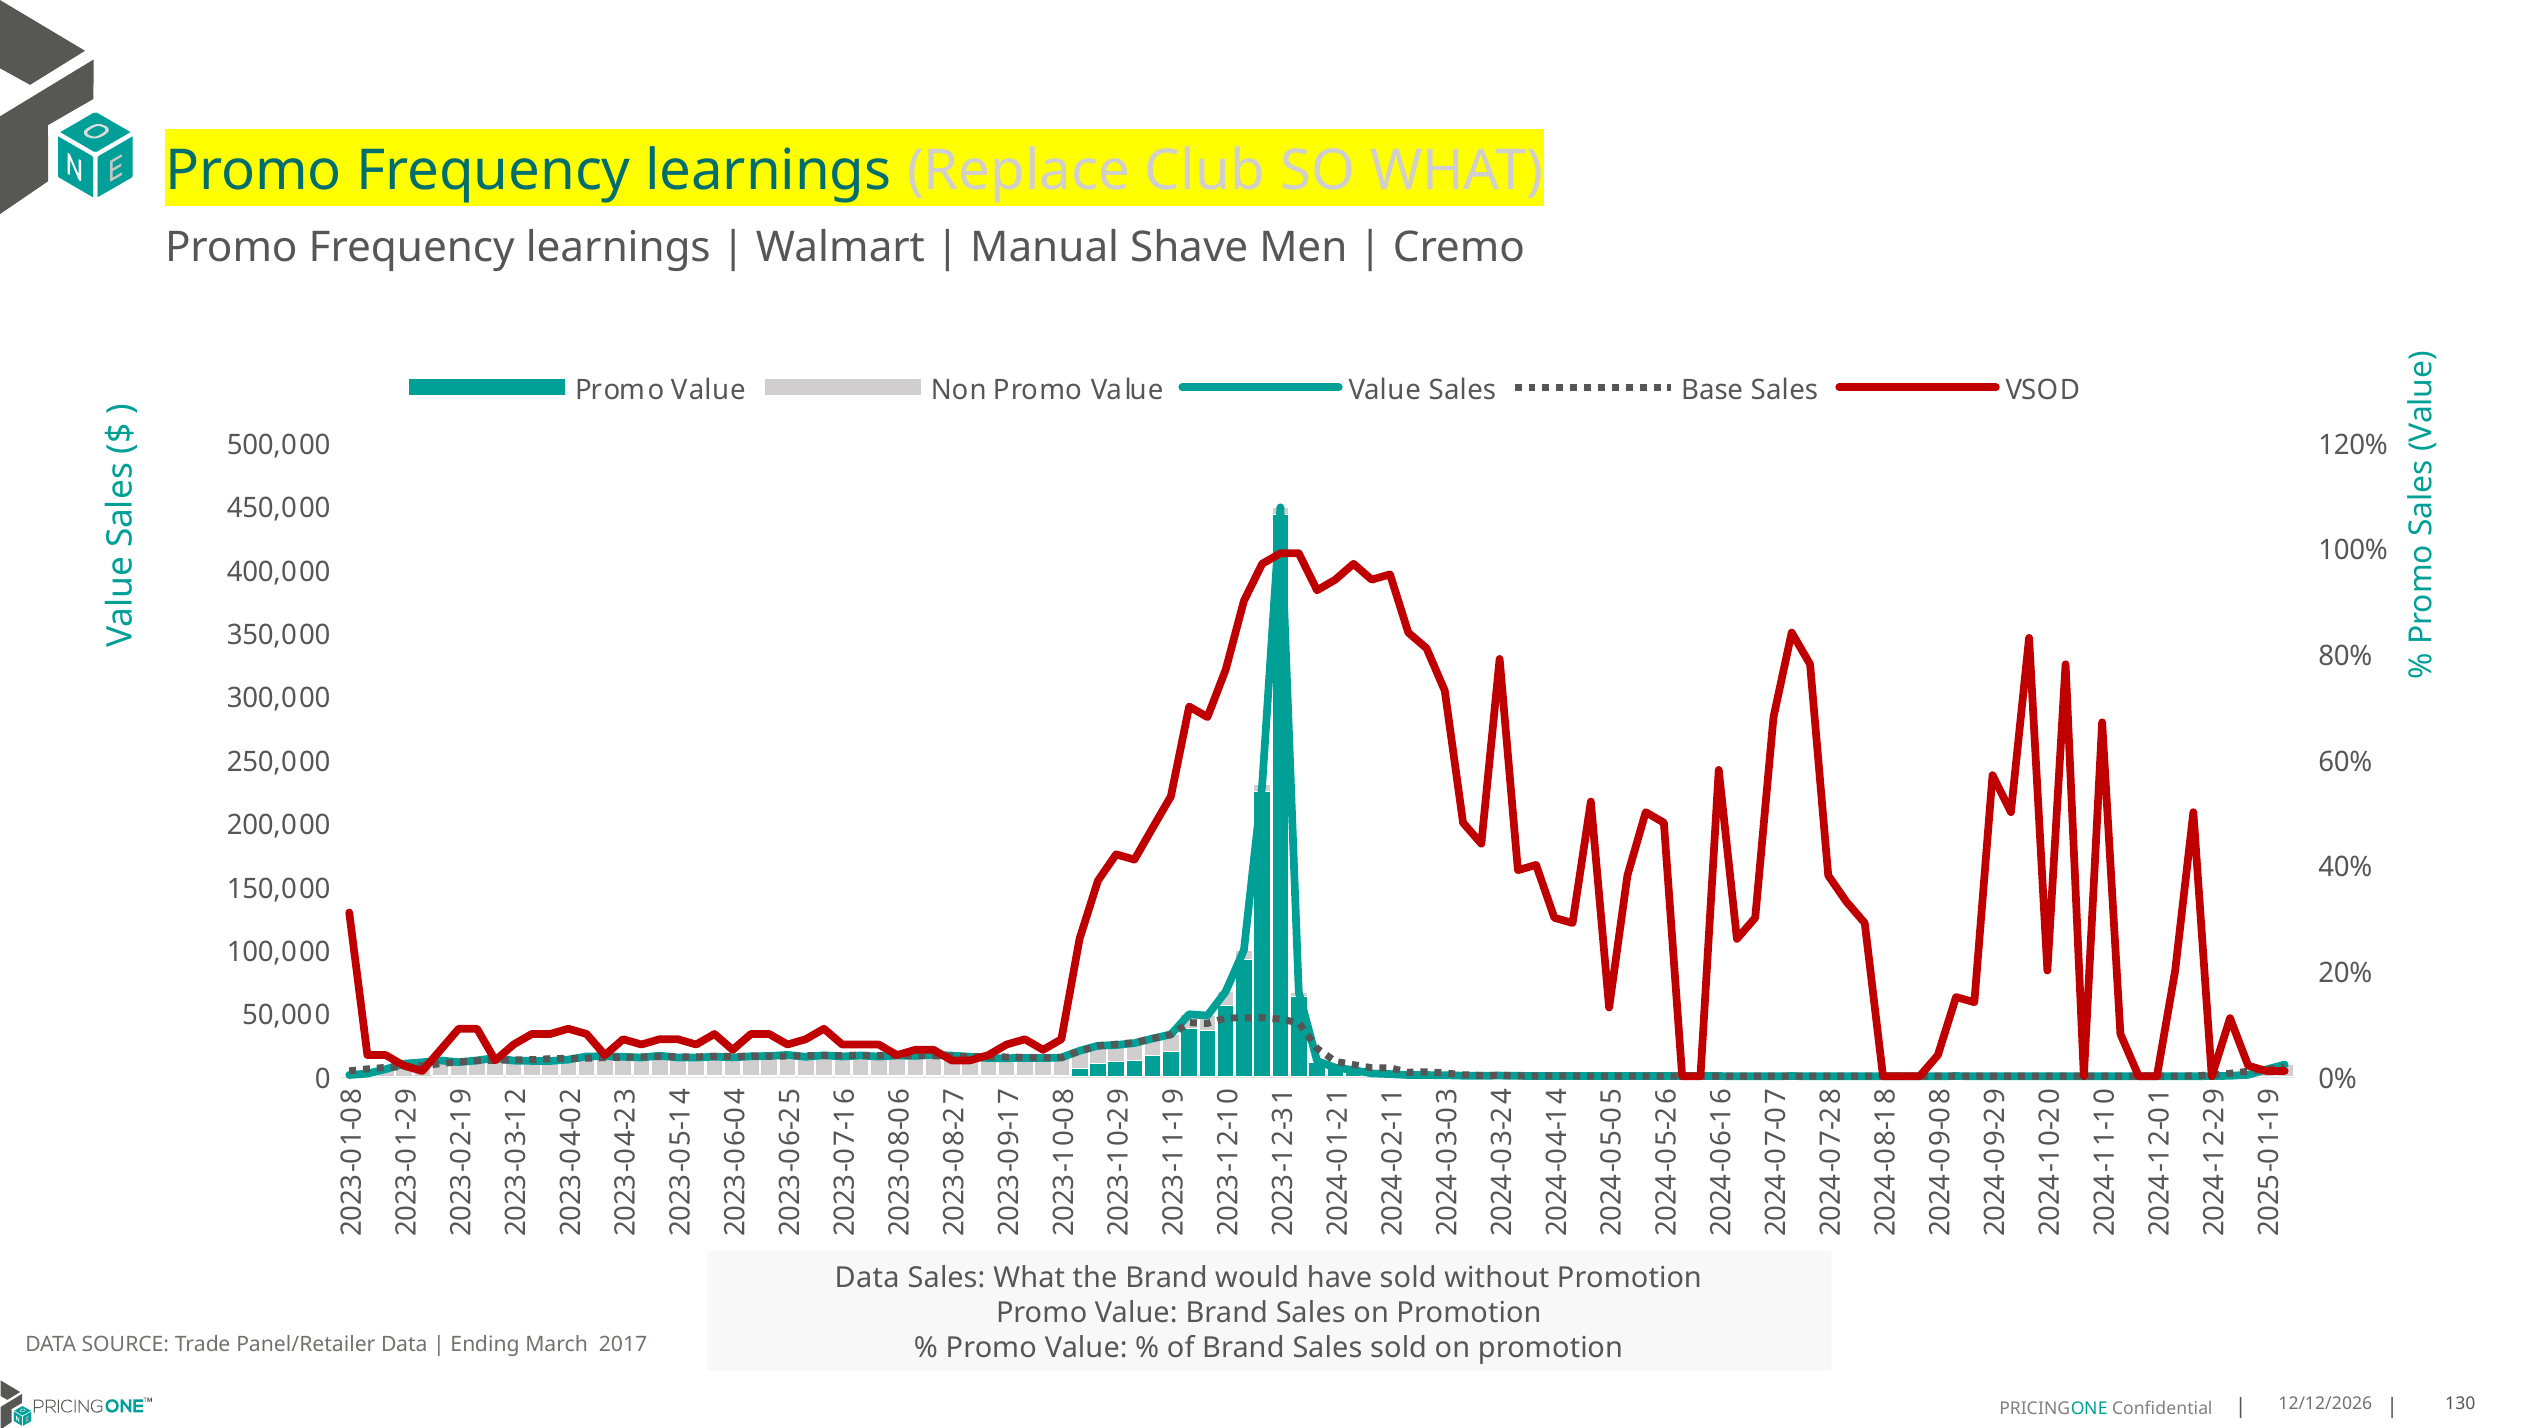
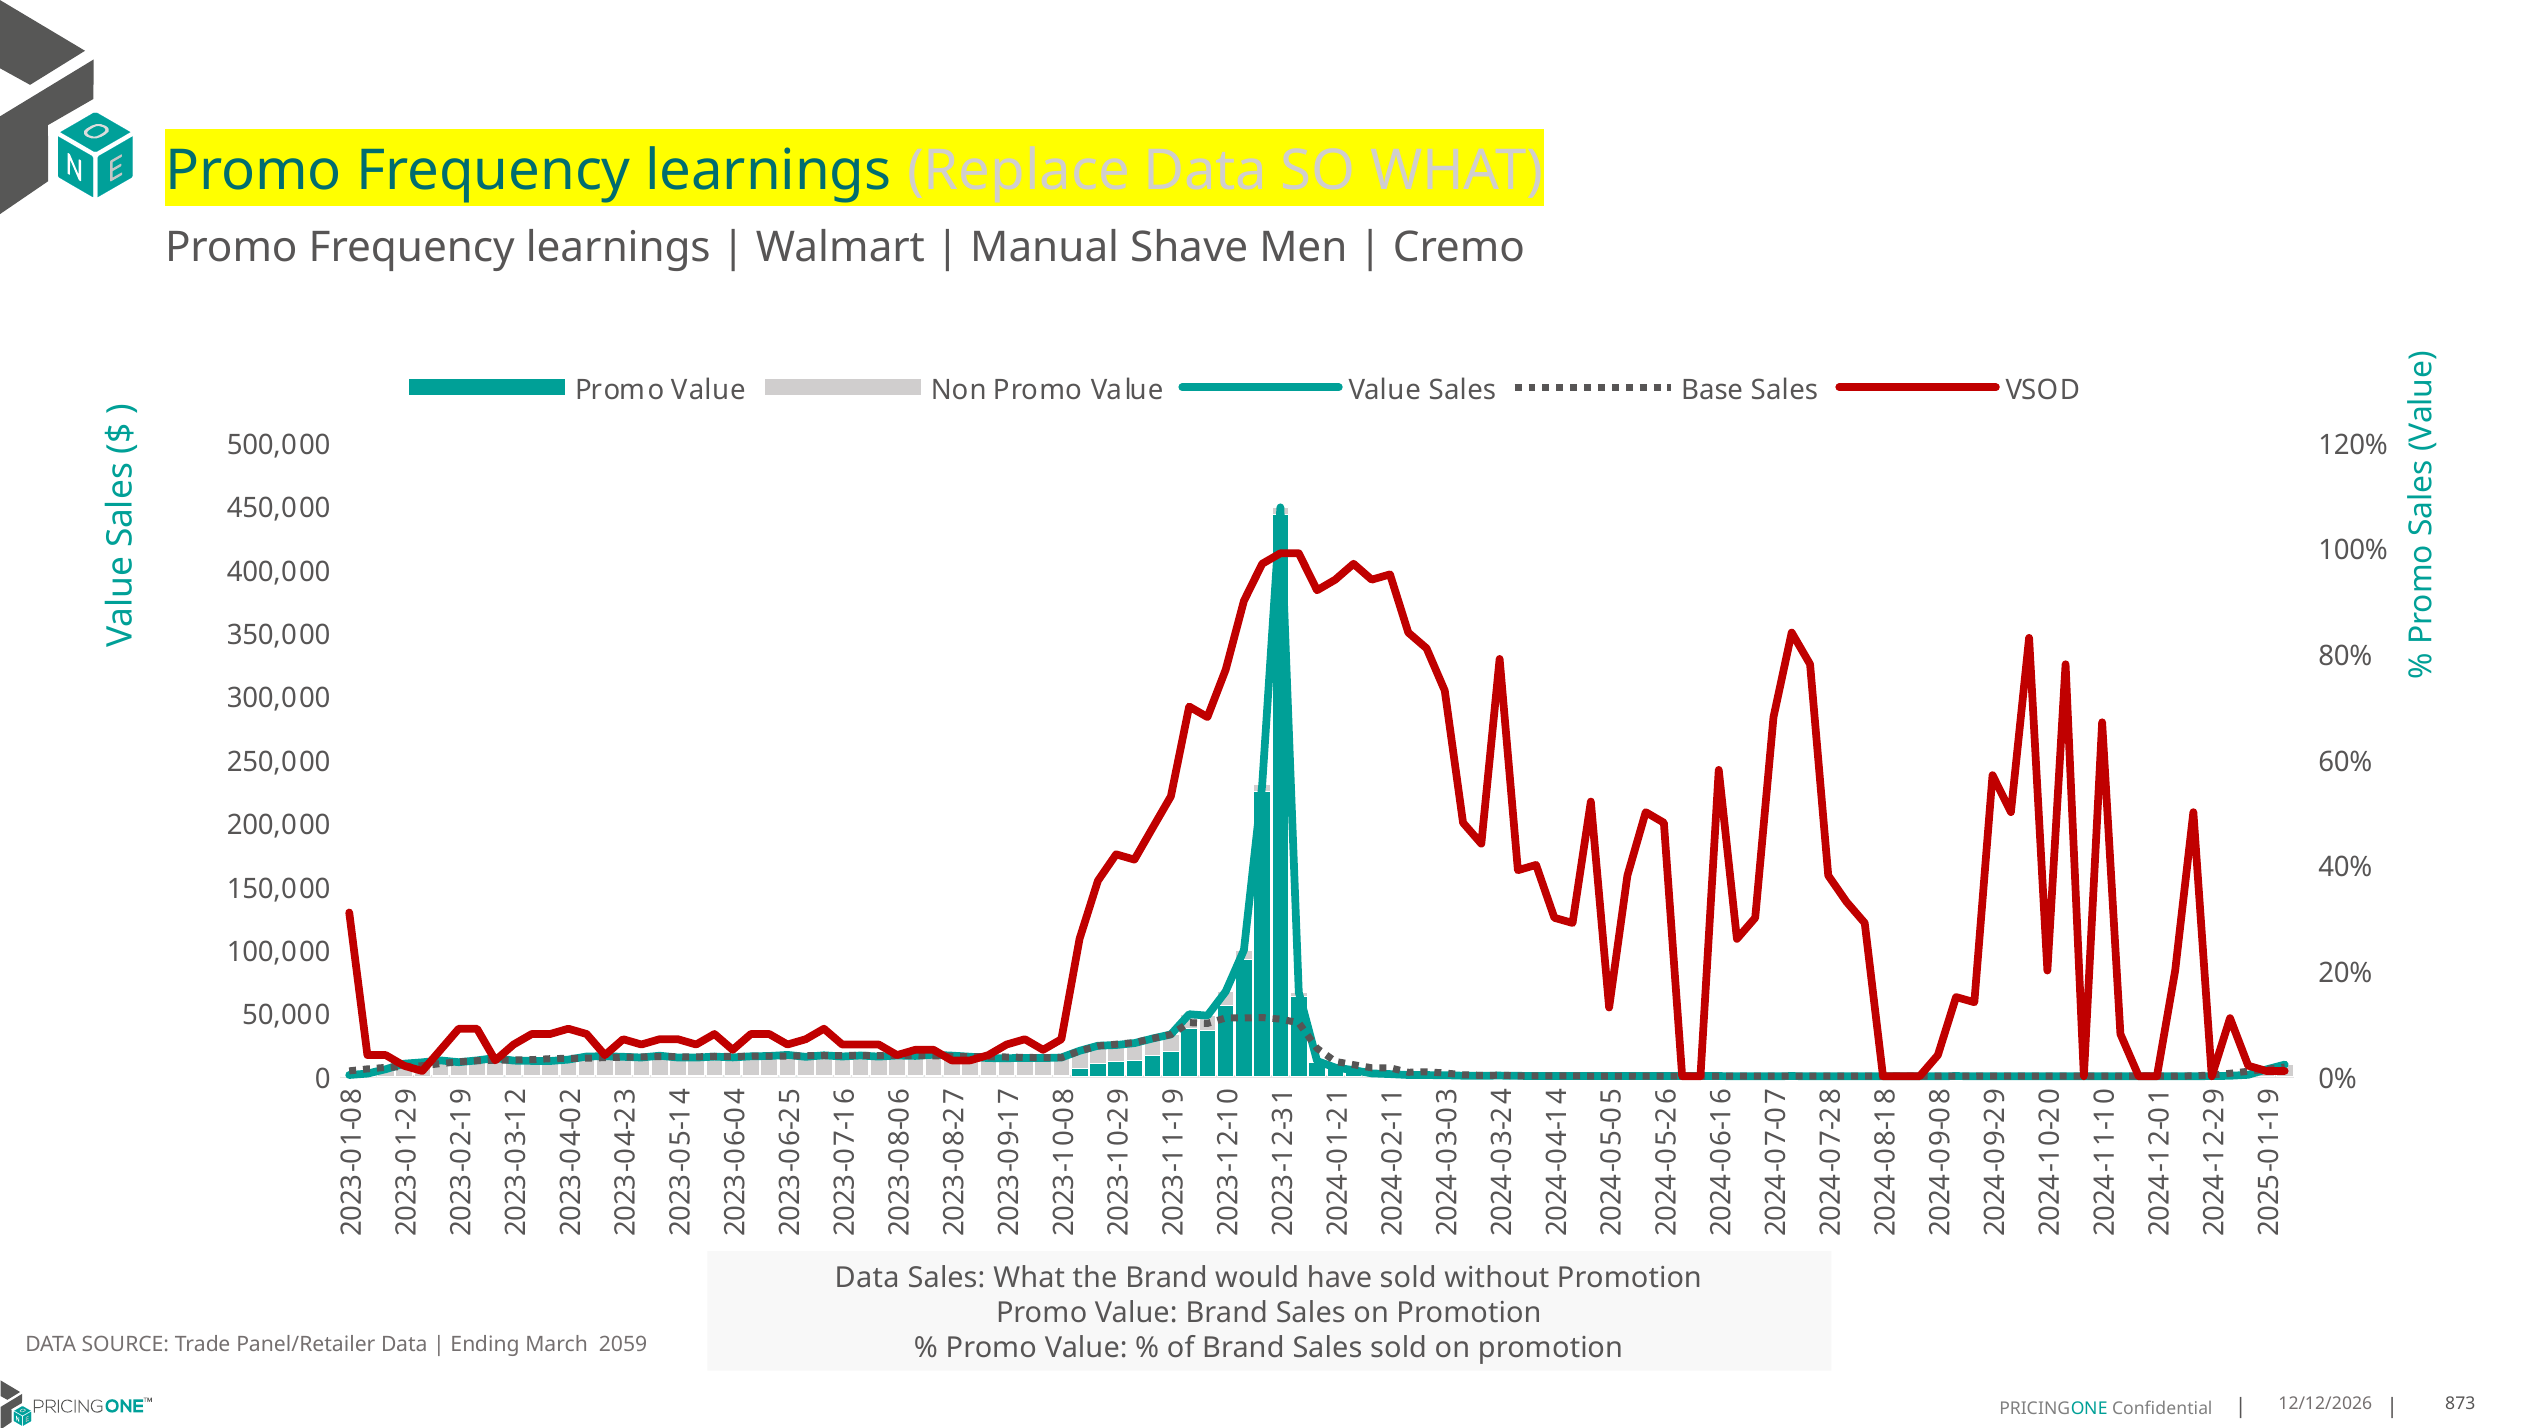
Replace Club: Club -> Data (1205, 171)
2017: 2017 -> 2059 (623, 1345)
130: 130 -> 873 (2460, 1404)
